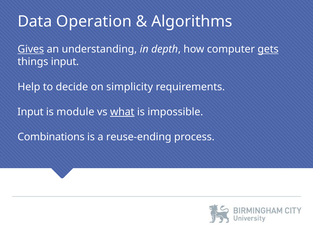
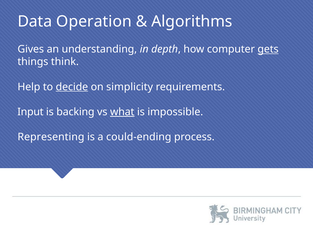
Gives underline: present -> none (31, 49)
things input: input -> think (65, 62)
decide underline: none -> present (72, 87)
module: module -> backing (75, 112)
Combinations: Combinations -> Representing (51, 137)
reuse-ending: reuse-ending -> could-ending (139, 137)
